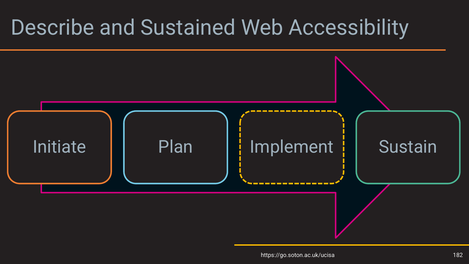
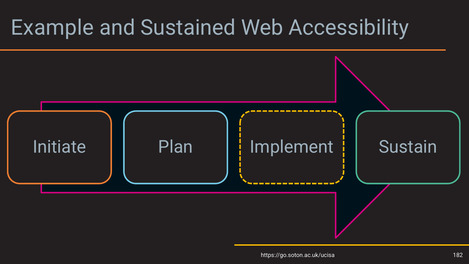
Describe: Describe -> Example (52, 28)
